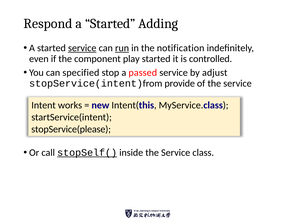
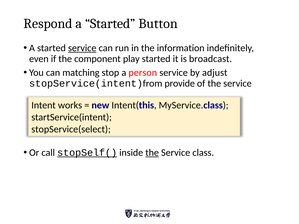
Adding: Adding -> Button (158, 24)
run underline: present -> none (122, 48)
notification: notification -> information (181, 48)
controlled: controlled -> broadcast (210, 59)
specified: specified -> matching (81, 73)
passed: passed -> person (143, 73)
stopService(please: stopService(please -> stopService(select (71, 129)
the underline: none -> present (152, 153)
